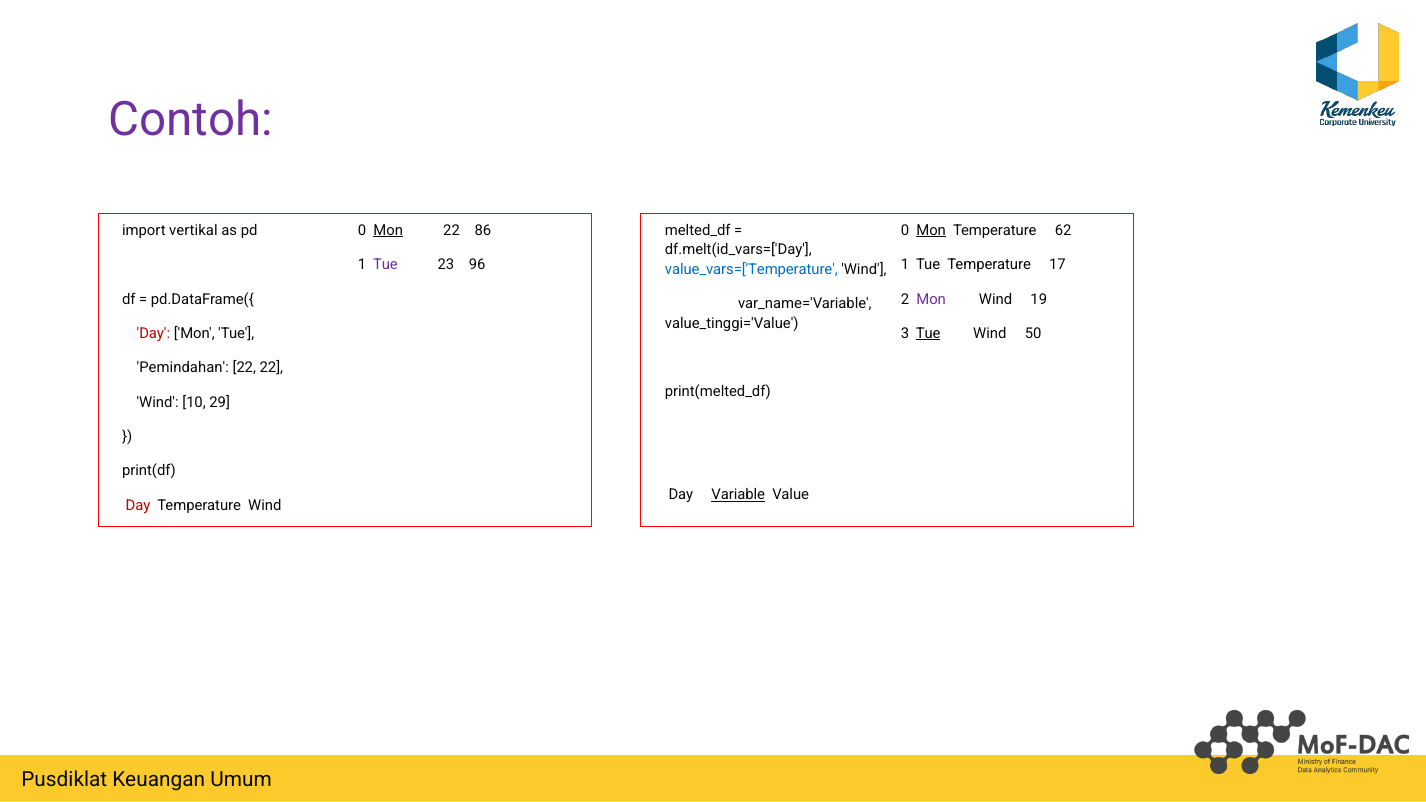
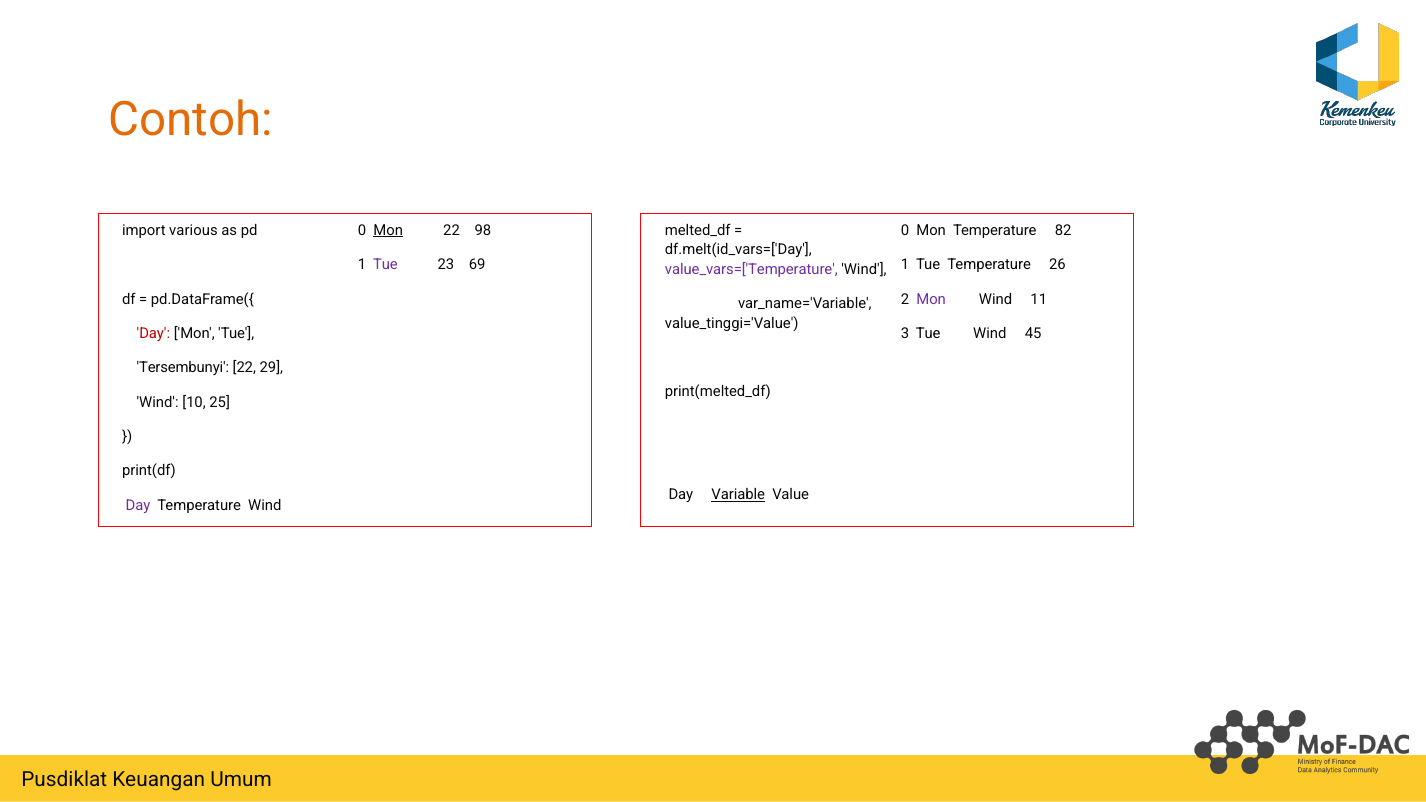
Contoh colour: purple -> orange (191, 120)
vertikal: vertikal -> various (193, 231)
86: 86 -> 98 (483, 231)
Mon underline: present -> none (931, 230)
62: 62 -> 82 (1063, 230)
96: 96 -> 69 (477, 265)
17: 17 -> 26 (1057, 265)
value_vars=['Temperature colour: blue -> purple (751, 269)
19: 19 -> 11 (1039, 299)
Tue underline: present -> none (928, 334)
50: 50 -> 45 (1033, 334)
Pemindahan: Pemindahan -> Tersembunyi (183, 368)
22 22: 22 -> 29 (271, 368)
29: 29 -> 25 (220, 402)
Day colour: red -> purple (138, 505)
